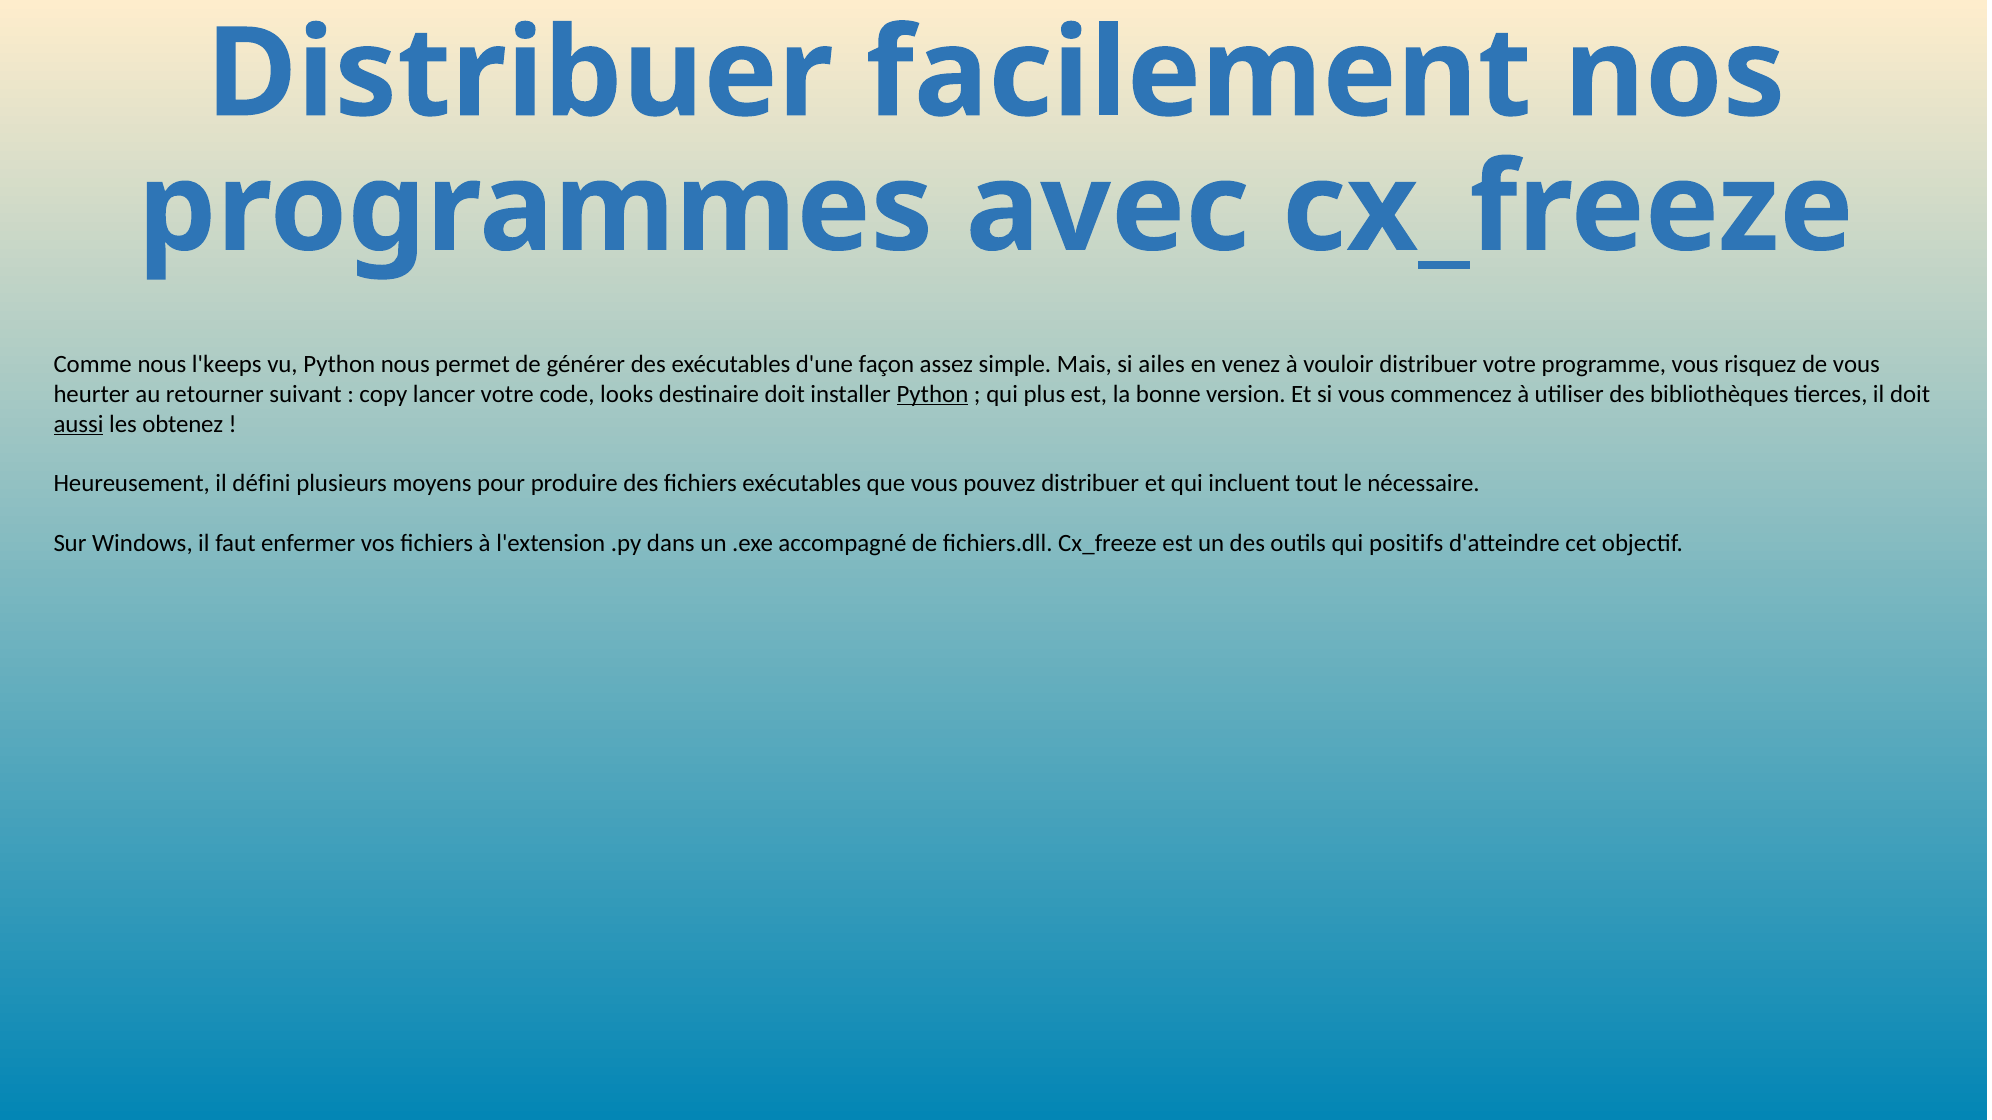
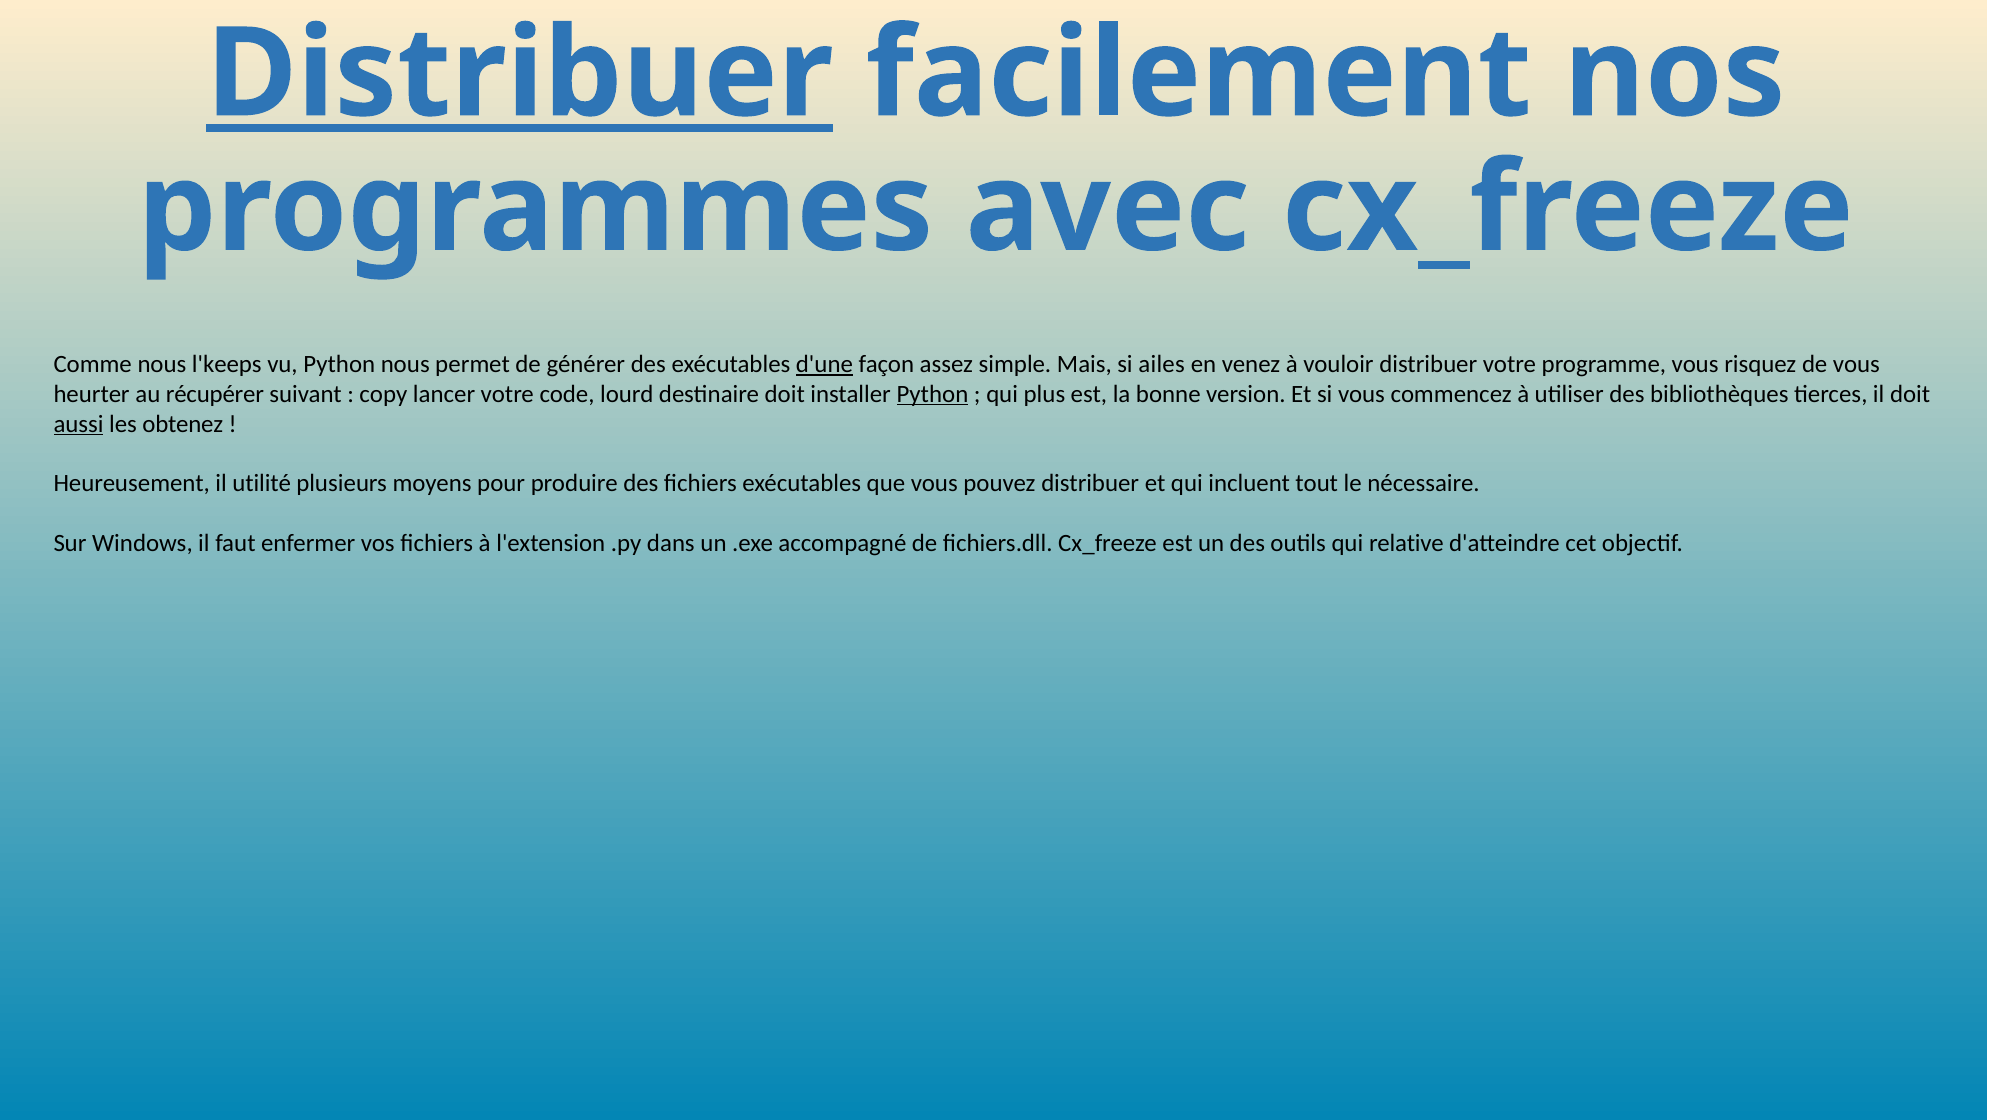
Distribuer underline: none -> present (520, 74)
d'une underline: none -> present (824, 364)
retourner: retourner -> récupérer (215, 394)
looks: looks -> lourd (627, 394)
défini: défini -> utilité (262, 484)
positifs: positifs -> relative (1406, 544)
